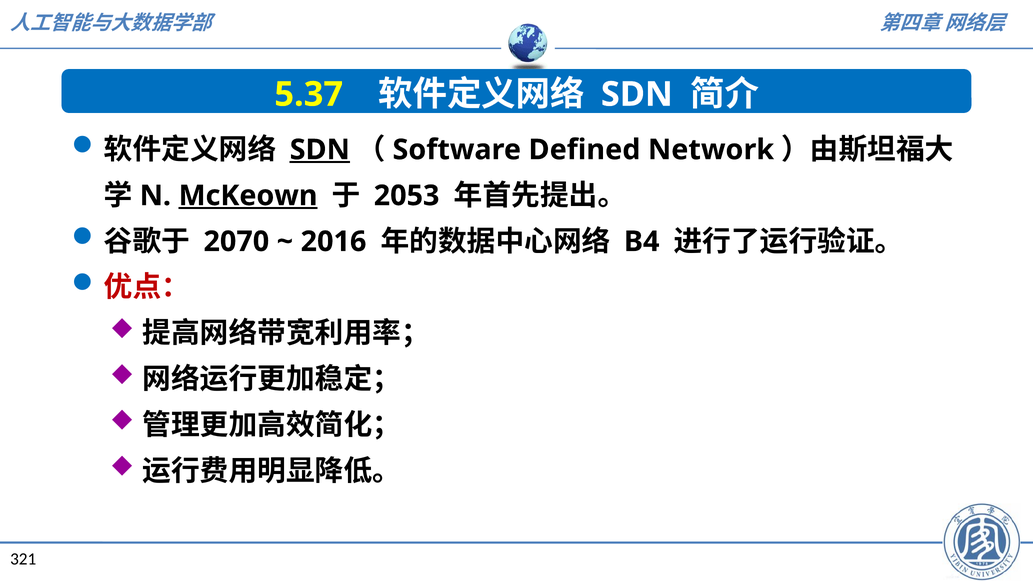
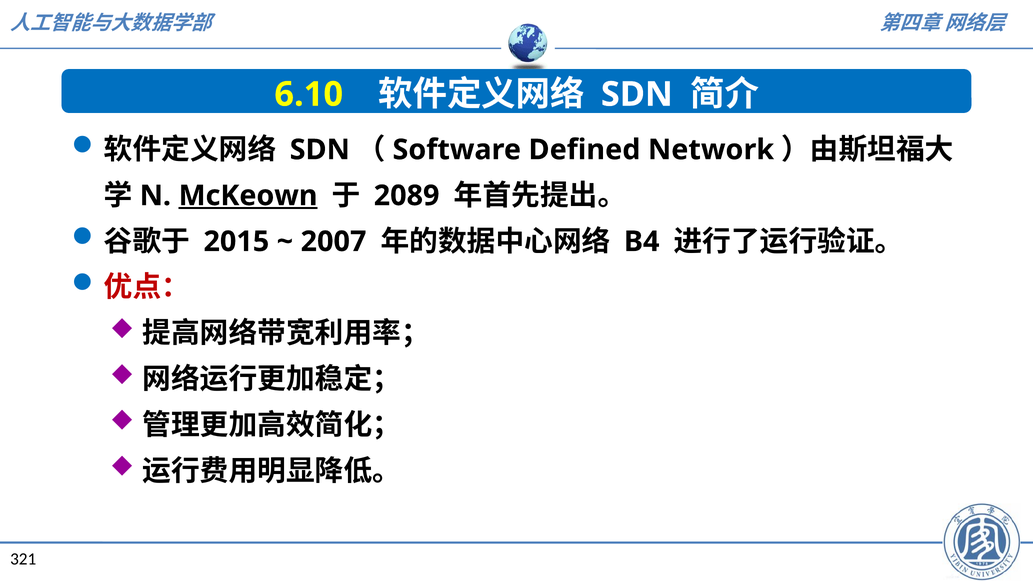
5.37: 5.37 -> 6.10 (309, 94)
SDN underline: present -> none (320, 150)
2053: 2053 -> 2089 (407, 196)
2070: 2070 -> 2015 (236, 242)
2016: 2016 -> 2007 (334, 242)
